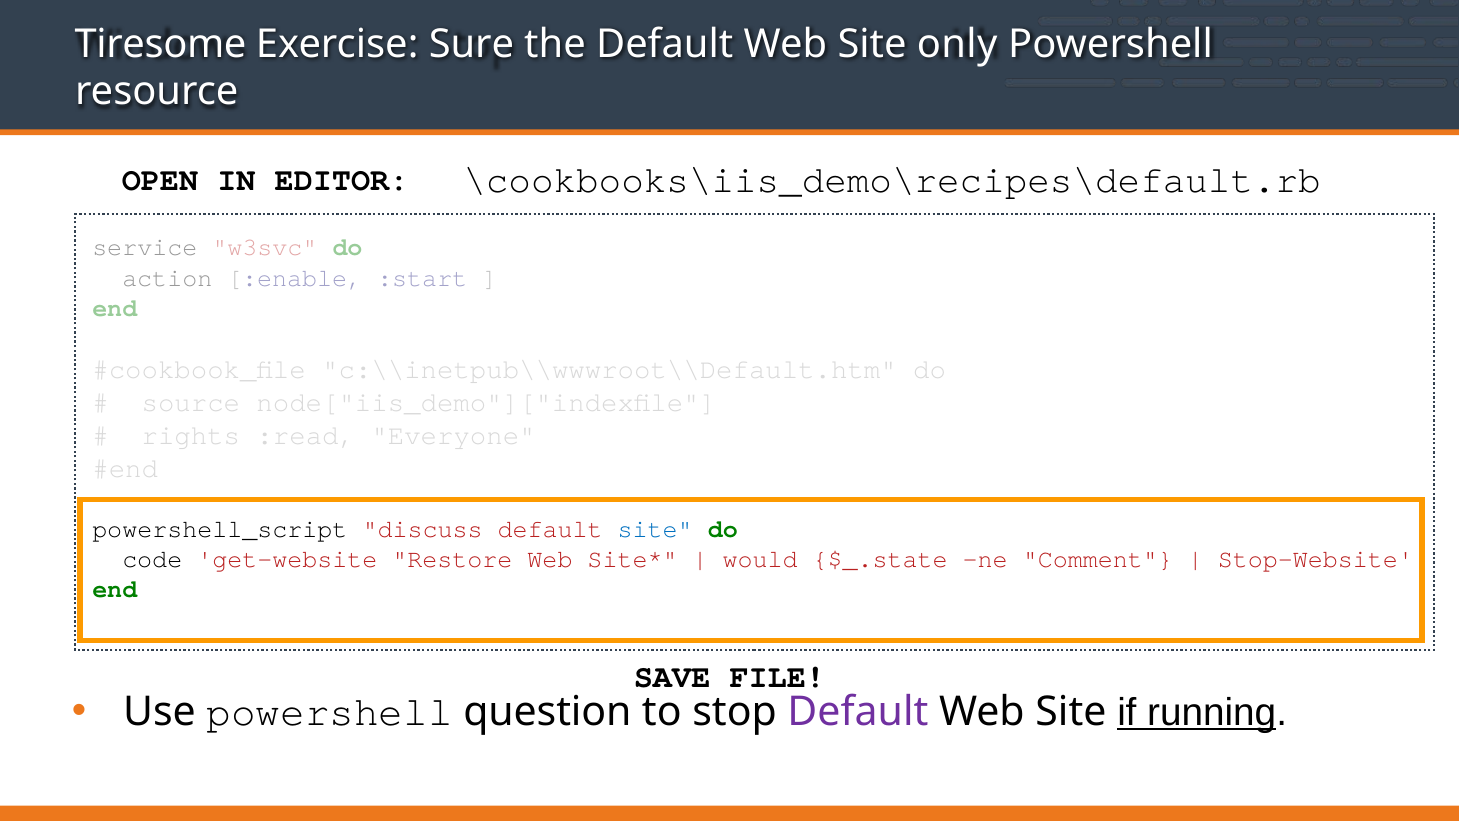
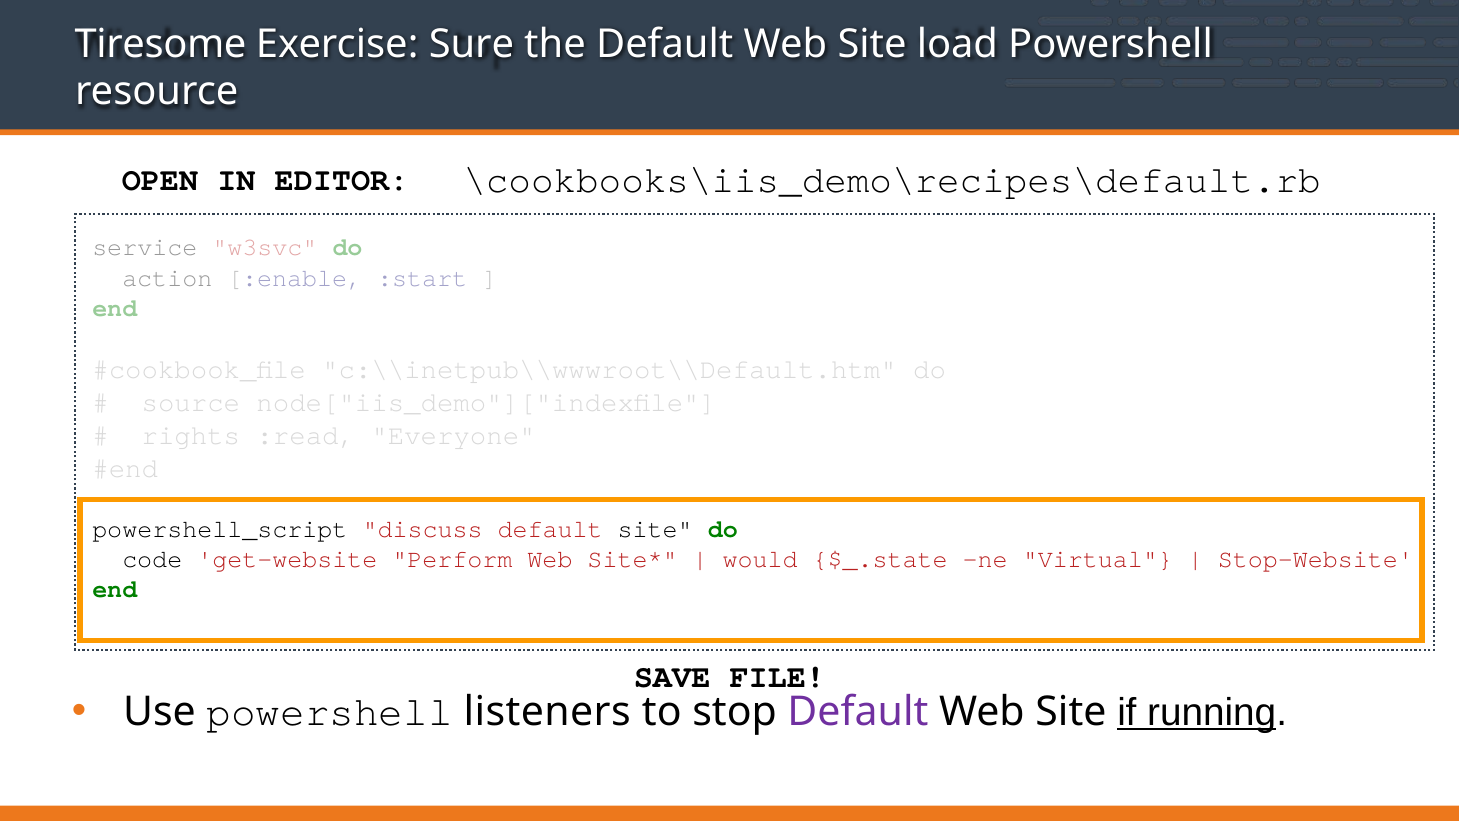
only: only -> load (957, 44)
site colour: blue -> black (655, 529)
Restore: Restore -> Perform (452, 559)
Comment: Comment -> Virtual (1098, 559)
question: question -> listeners (547, 711)
